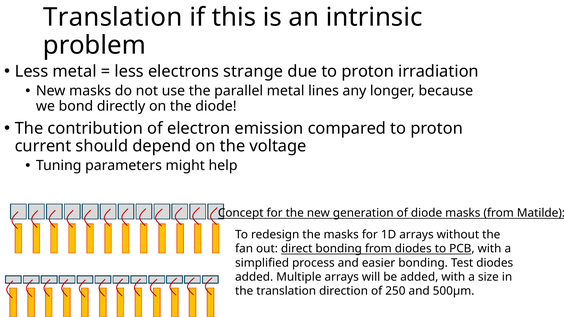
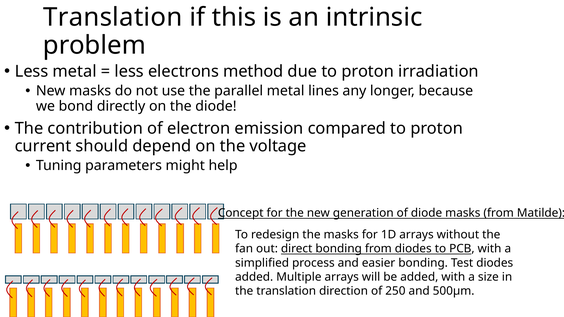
strange: strange -> method (253, 72)
